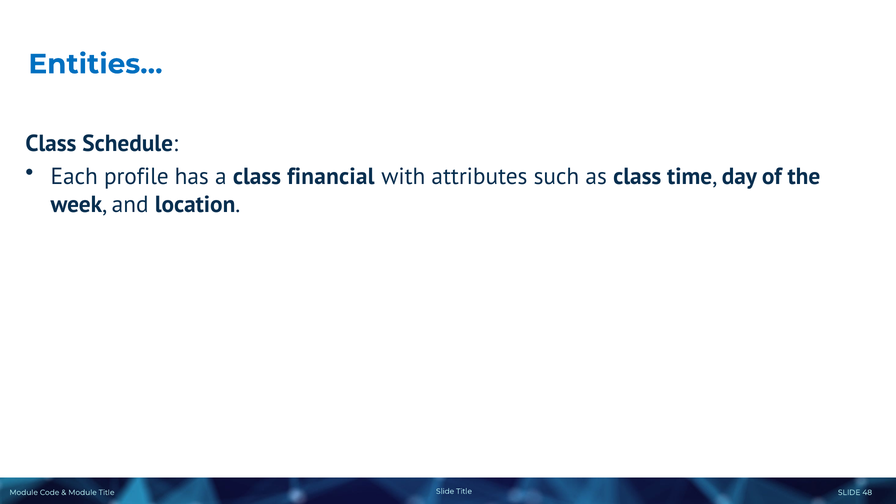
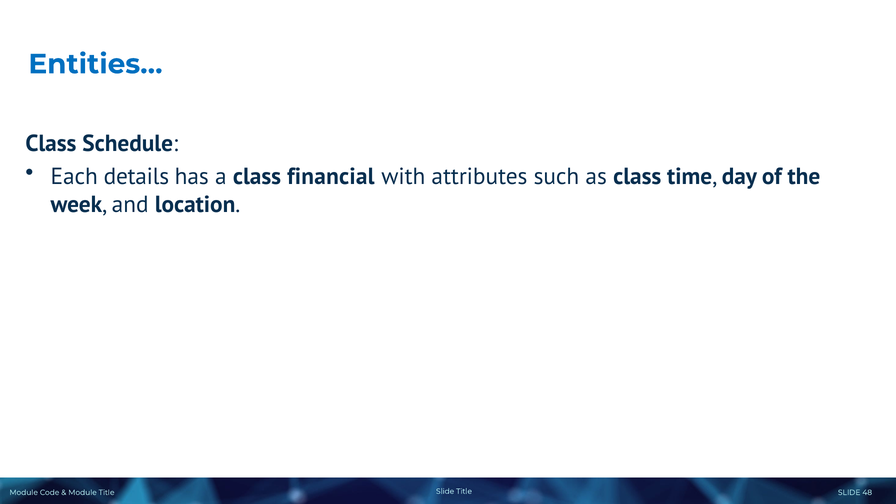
profile: profile -> details (136, 176)
